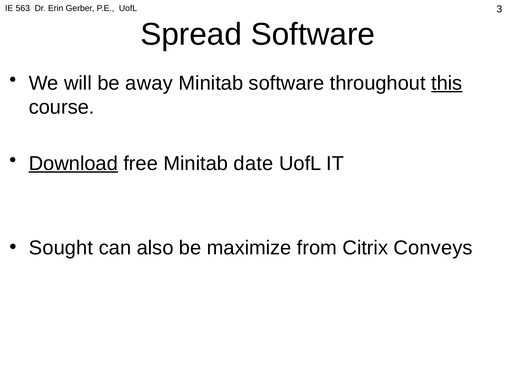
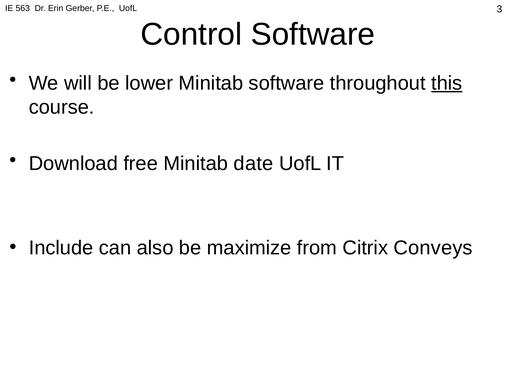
Spread: Spread -> Control (191, 34)
away: away -> lower (149, 83)
Download underline: present -> none (73, 163)
Sought: Sought -> Include (61, 248)
